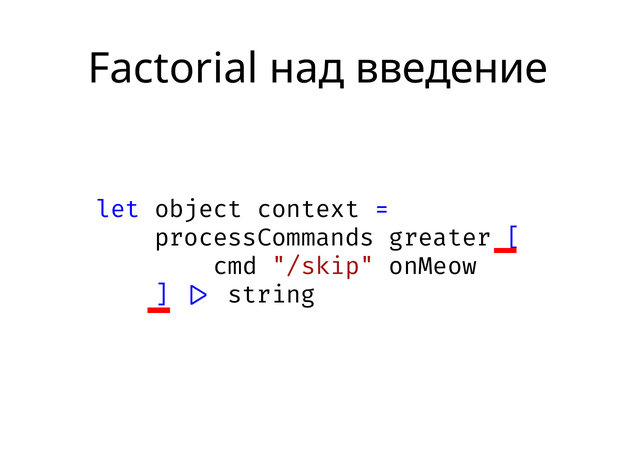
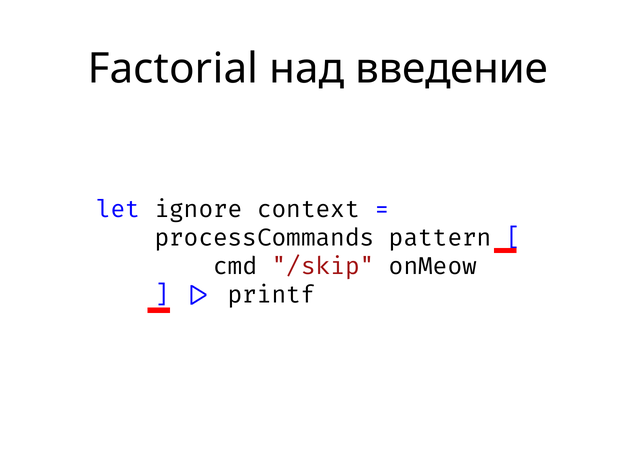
object: object -> ignore (199, 209)
greater: greater -> pattern (440, 238)
string: string -> printf (272, 295)
